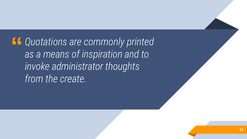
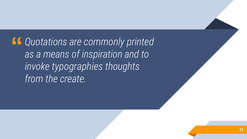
administrator: administrator -> typographies (77, 67)
